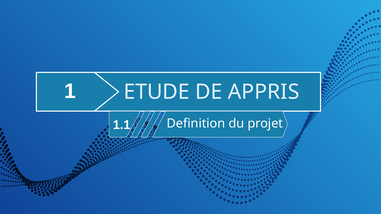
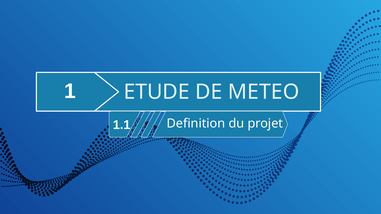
APPRIS: APPRIS -> METEO (264, 92)
